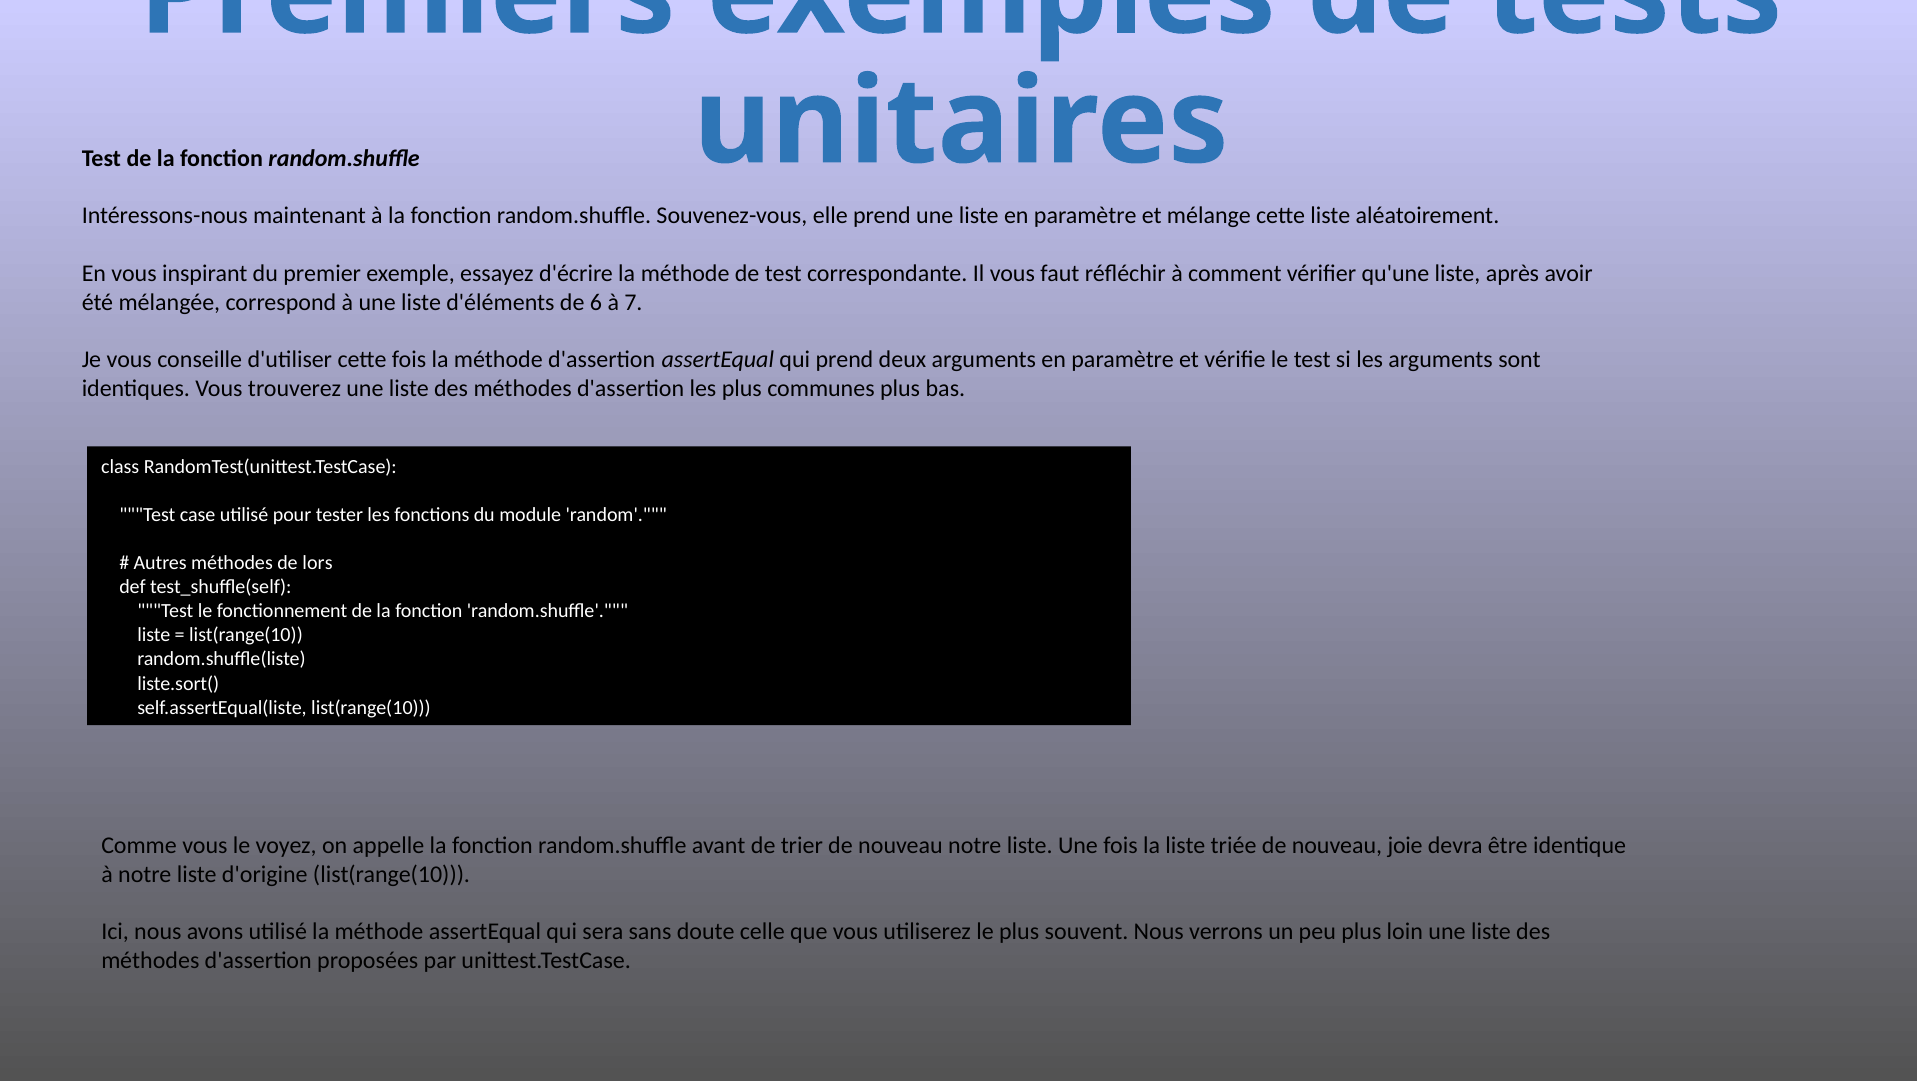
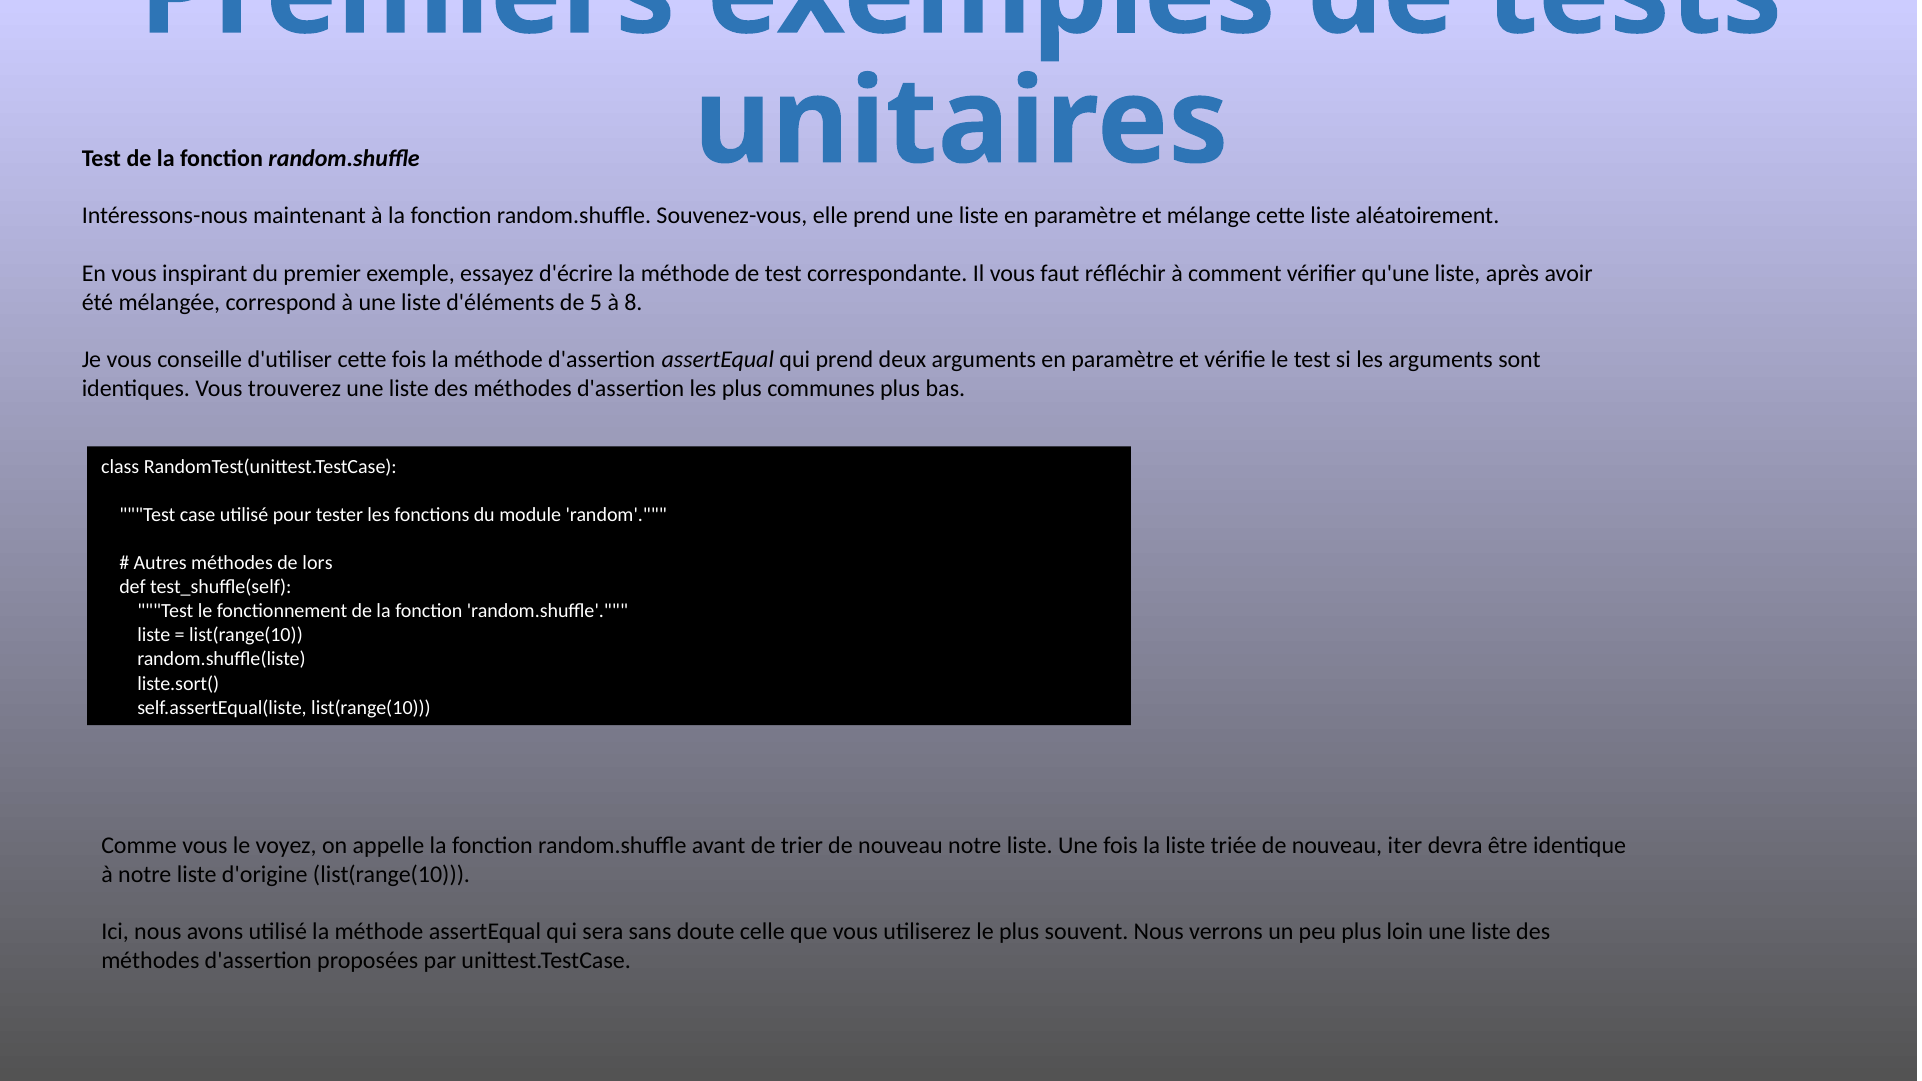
6: 6 -> 5 (596, 302)
7: 7 -> 8 (633, 302)
joie: joie -> iter (1405, 846)
